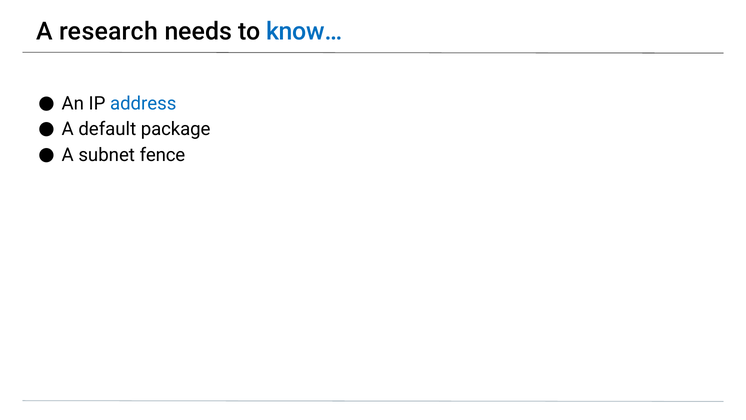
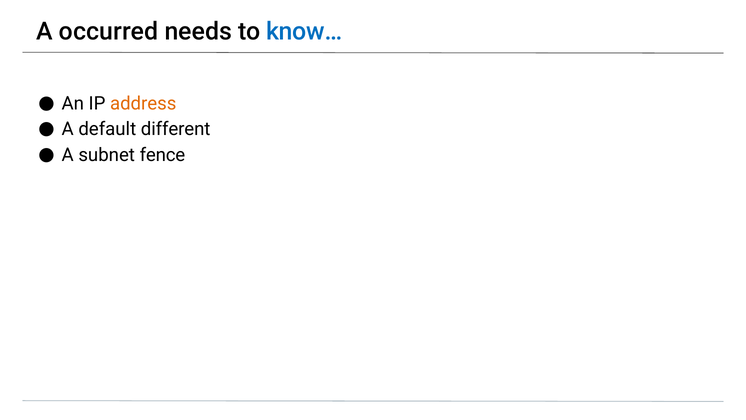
research: research -> occurred (109, 32)
address colour: blue -> orange (143, 103)
package: package -> different (176, 129)
